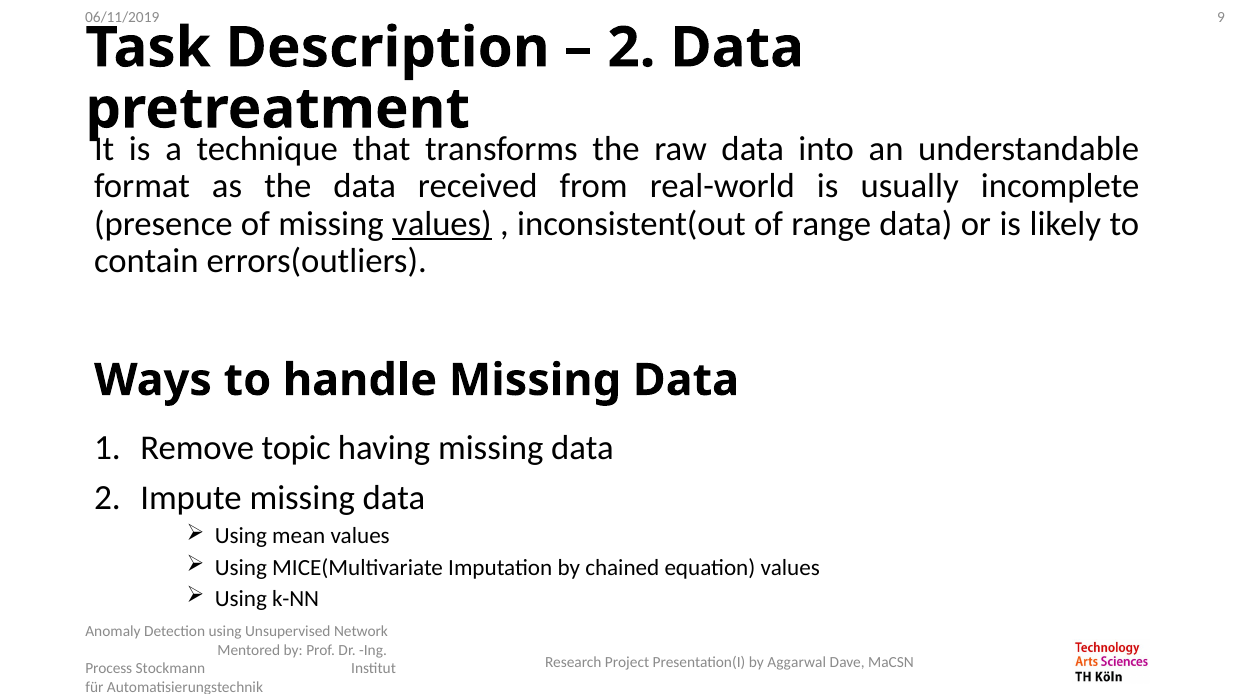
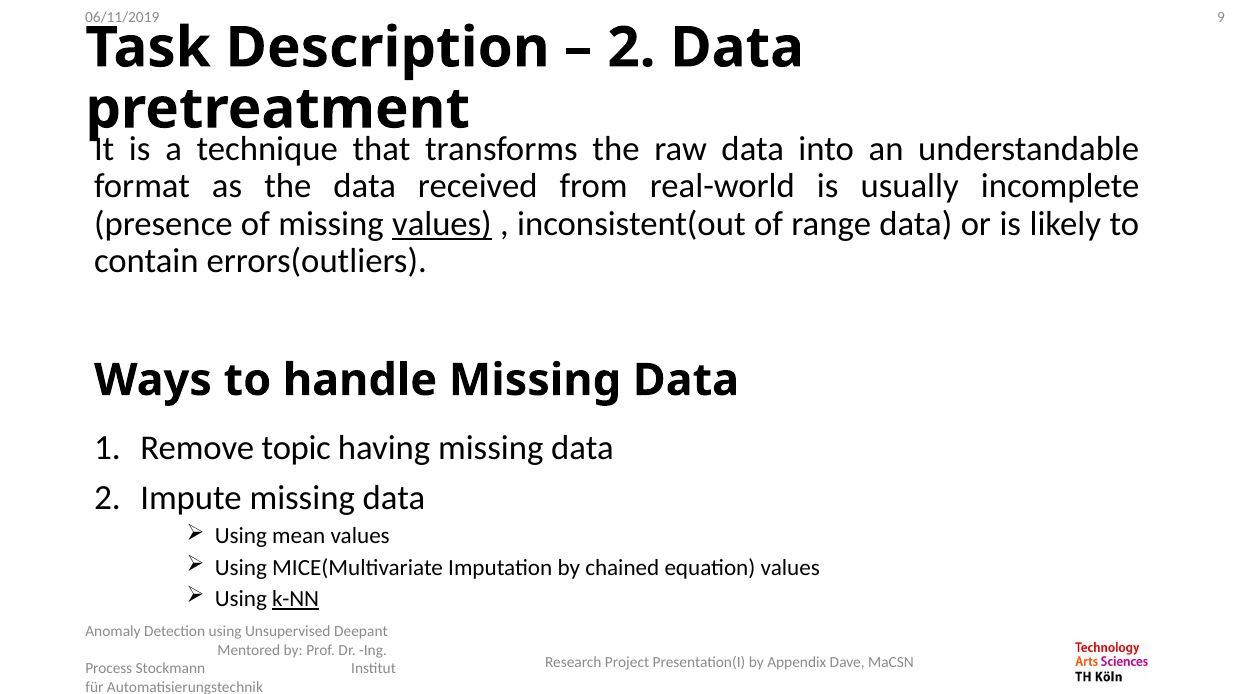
k-NN underline: none -> present (296, 599)
Network: Network -> Deepant (361, 632)
Aggarwal: Aggarwal -> Appendix (797, 662)
